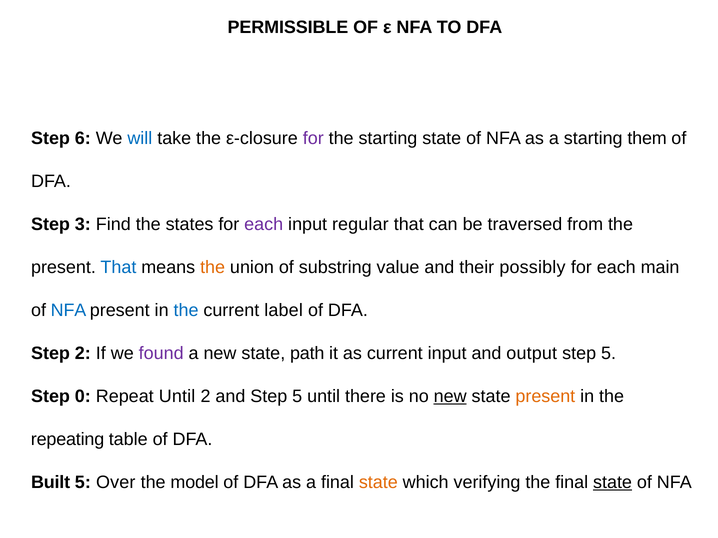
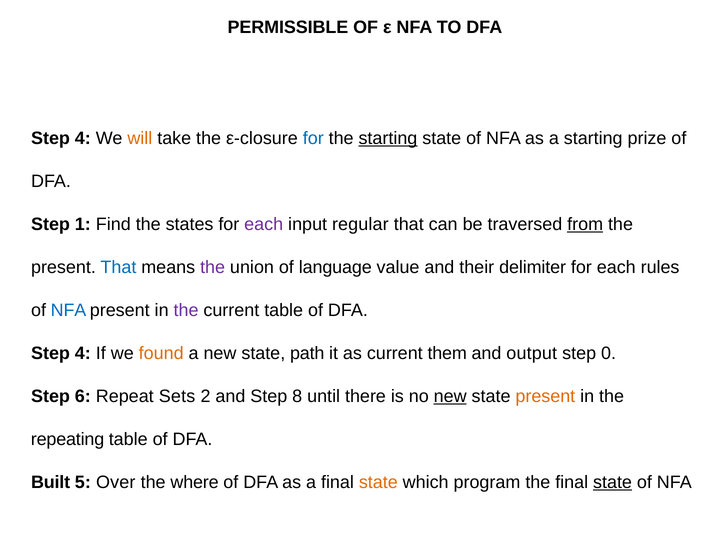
6: 6 -> 4 (83, 138)
will colour: blue -> orange (140, 138)
for colour: purple -> blue (313, 138)
starting underline: none -> present (388, 138)
them: them -> prize (647, 138)
3: 3 -> 1 (83, 224)
from underline: none -> present (585, 224)
the colour: orange -> purple (213, 267)
substring: substring -> language (335, 267)
possibly: possibly -> delimiter (533, 267)
main: main -> rules (660, 267)
the colour: blue -> purple (186, 311)
current label: label -> table (284, 311)
2: 2 -> 4 (83, 354)
found colour: purple -> orange (161, 354)
current input: input -> them (447, 354)
5: 5 -> 0 (609, 354)
0: 0 -> 6 (83, 397)
Repeat Until: Until -> Sets (177, 397)
and Step 5: 5 -> 8 (297, 397)
model: model -> where (195, 483)
verifying: verifying -> program (487, 483)
